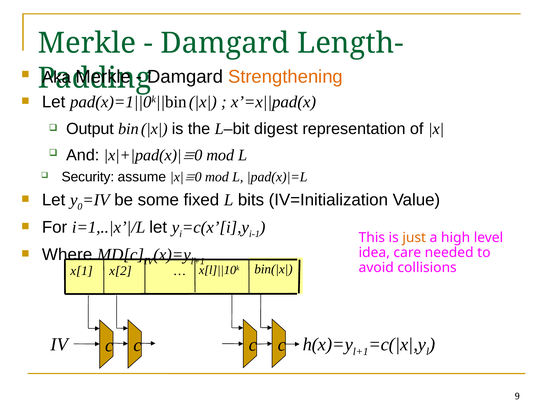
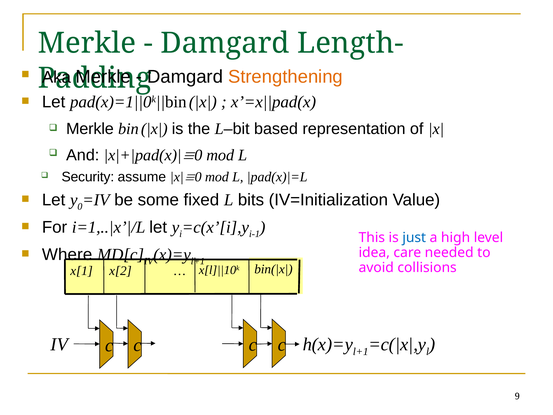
Output: Output -> Merkle (90, 129)
digest: digest -> based (276, 129)
just colour: orange -> blue (414, 238)
